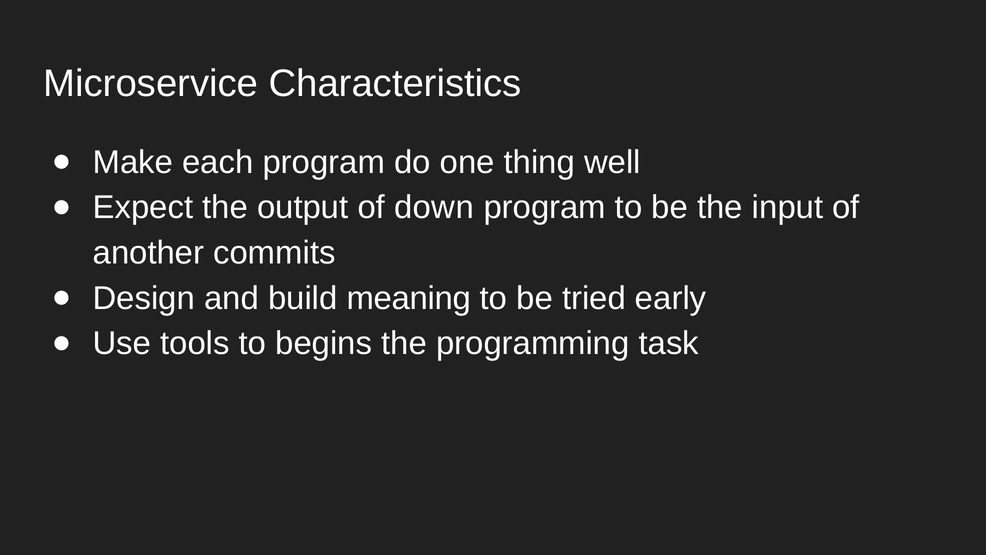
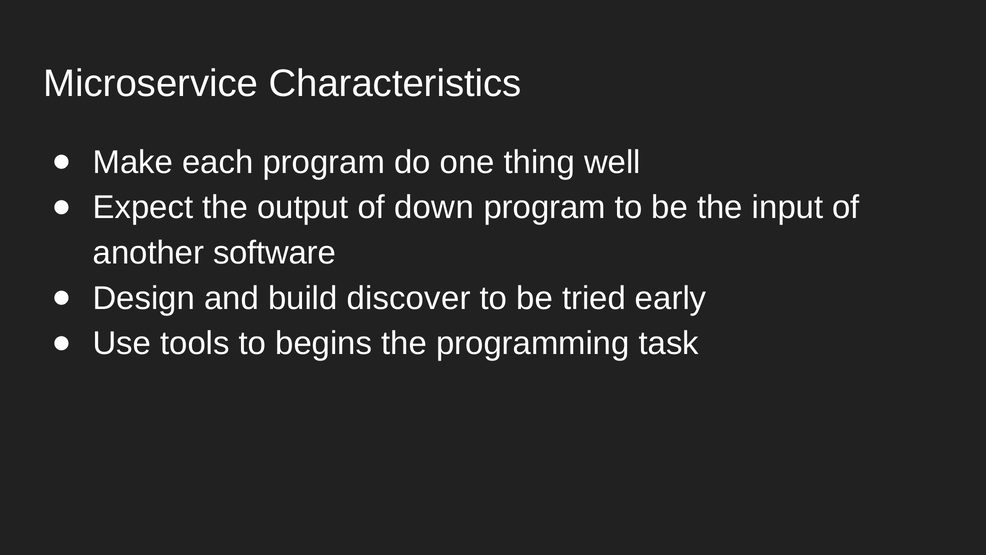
commits: commits -> software (275, 253)
meaning: meaning -> discover (409, 298)
